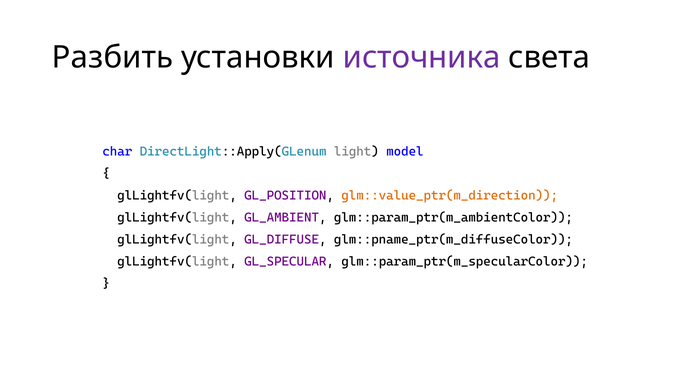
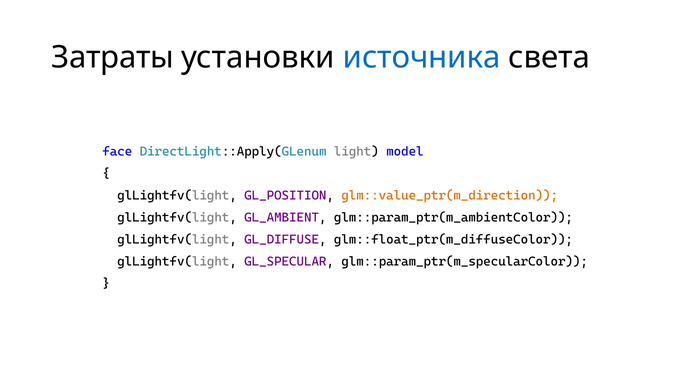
Разбить: Разбить -> Затраты (113, 57)
источника colour: purple -> blue (422, 57)
char: char -> face (117, 151)
glm::pname_ptr(m_diffuseColor: glm::pname_ptr(m_diffuseColor -> glm::float_ptr(m_diffuseColor (453, 240)
